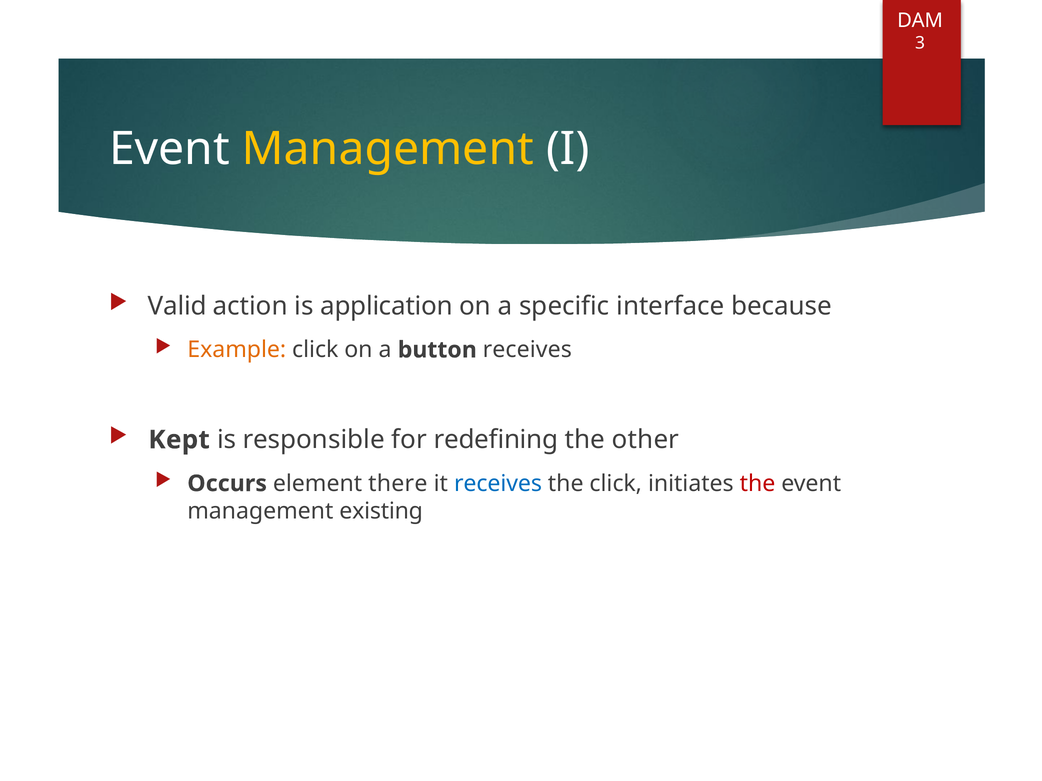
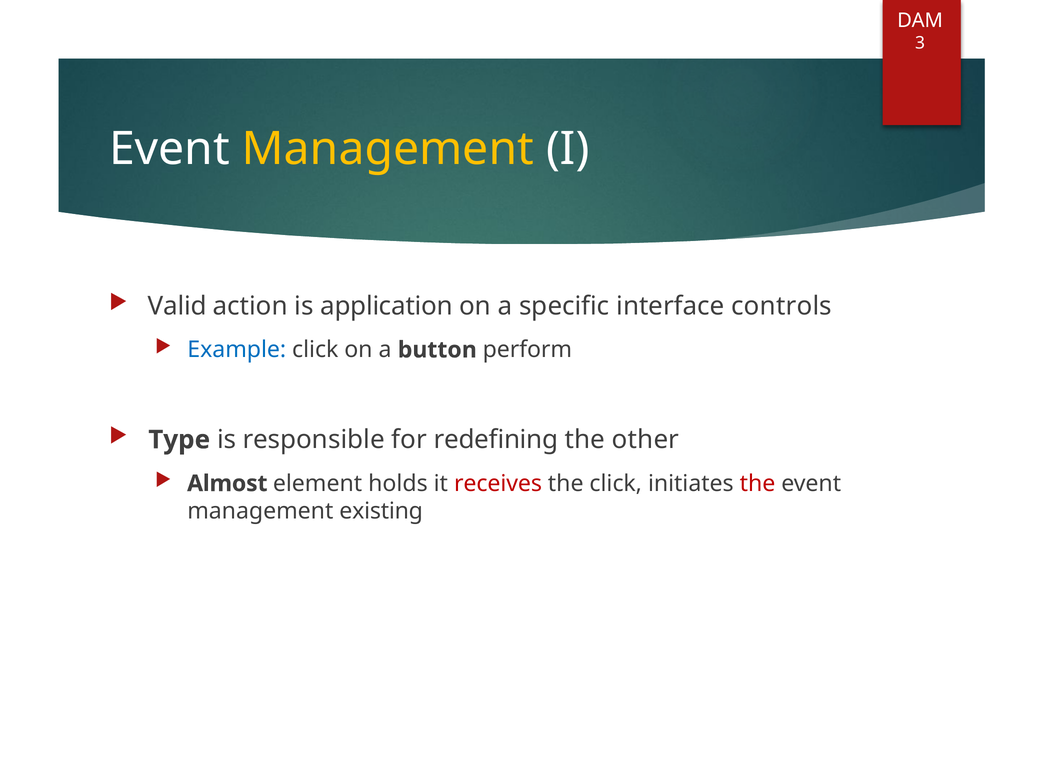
because: because -> controls (782, 306)
Example colour: orange -> blue (237, 350)
button receives: receives -> perform (527, 350)
Kept: Kept -> Type (179, 440)
Occurs: Occurs -> Almost (227, 484)
there: there -> holds (398, 484)
receives colour: blue -> red (498, 484)
